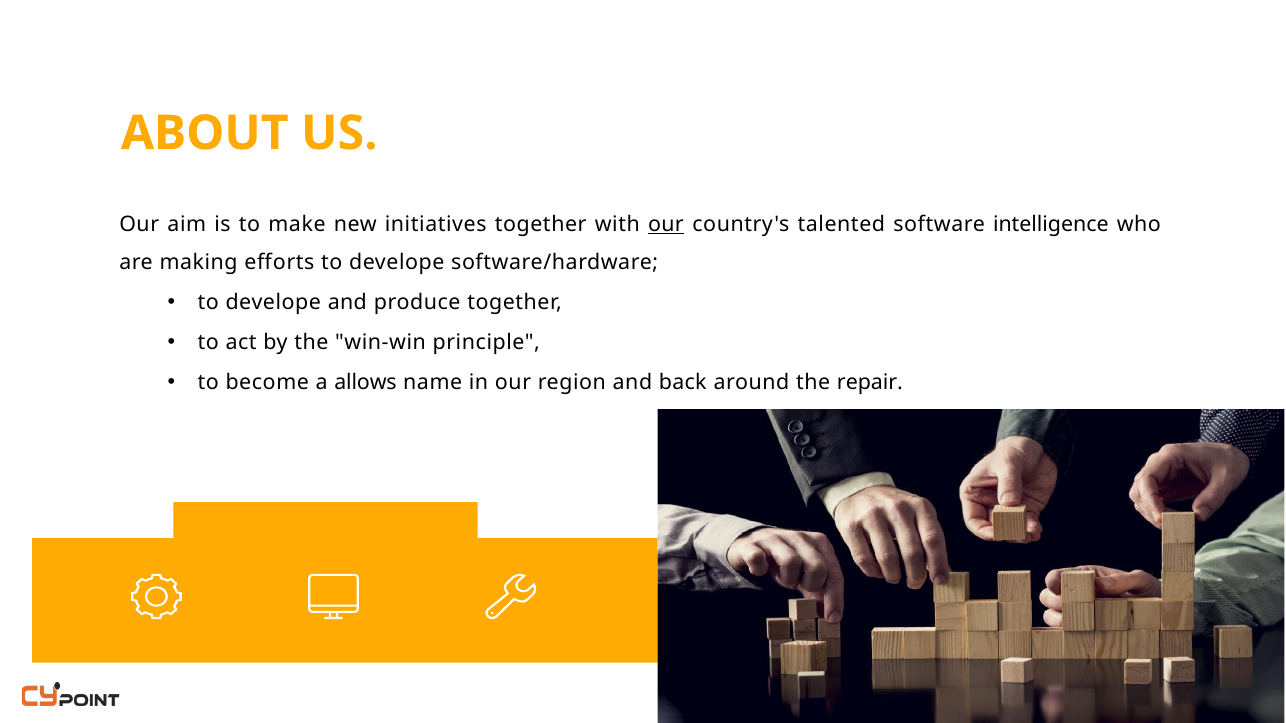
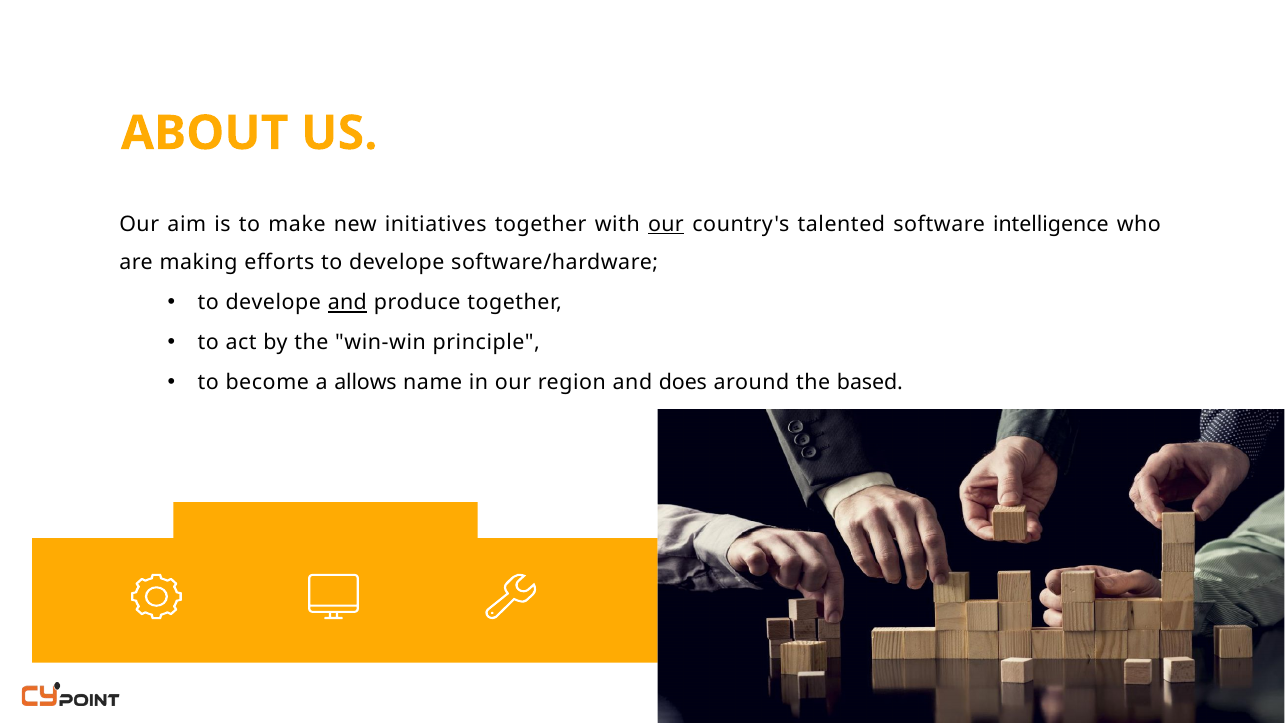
and underline: none -> present (347, 303)
back: back -> does (683, 383)
repair: repair -> based (870, 383)
